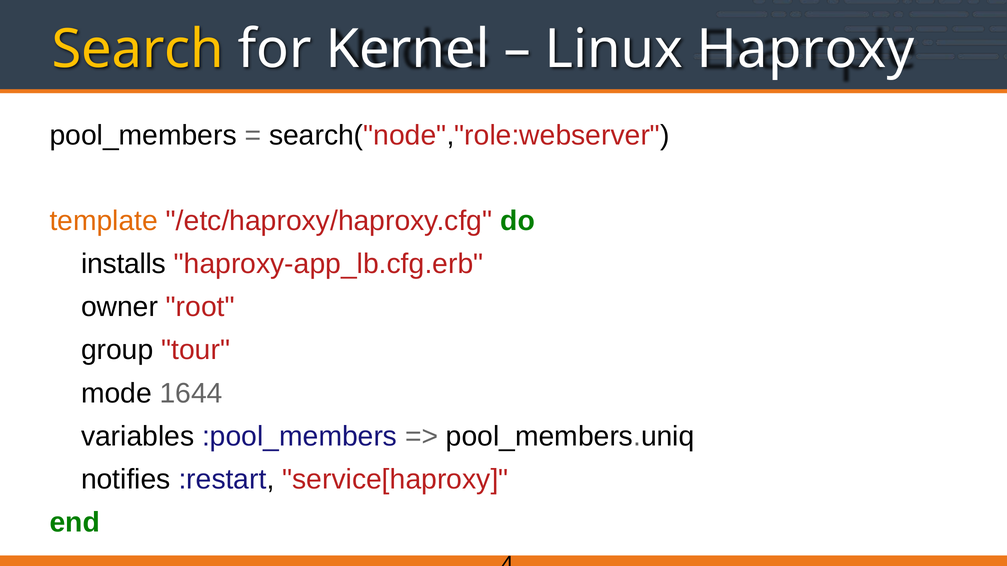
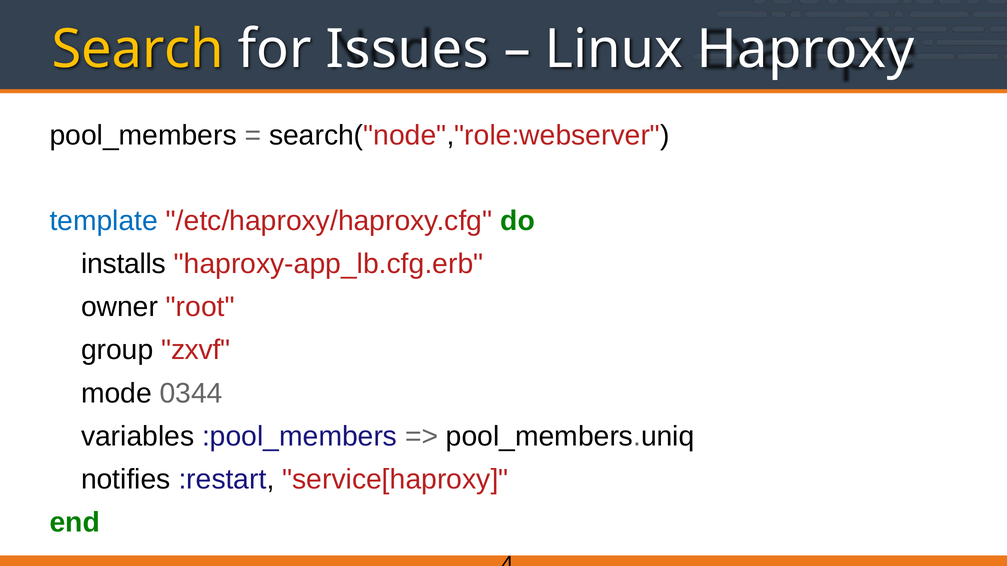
Kernel: Kernel -> Issues (407, 49)
template colour: orange -> blue (104, 221)
tour: tour -> zxvf (196, 350)
1644: 1644 -> 0344 (191, 393)
